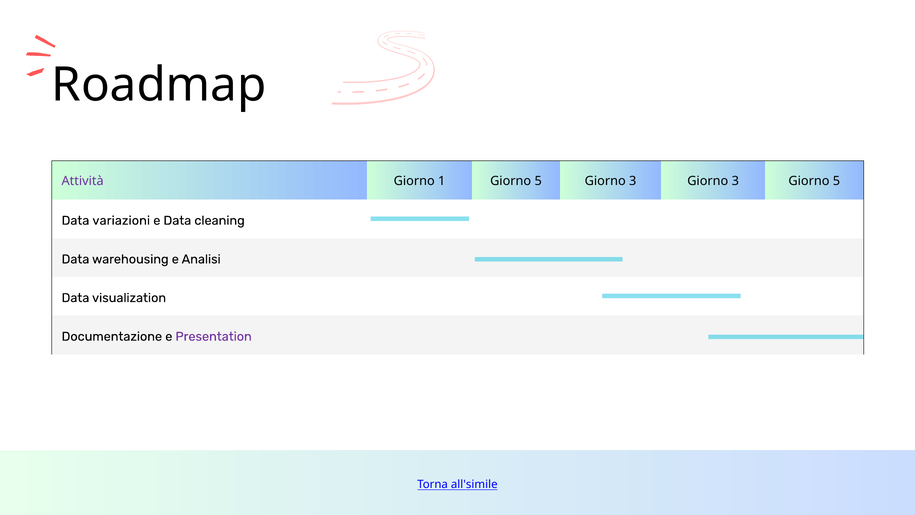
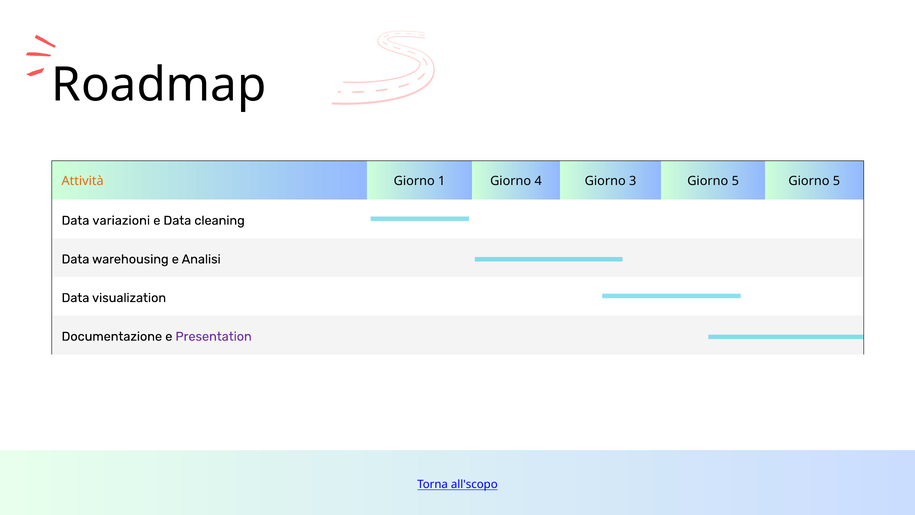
Attività colour: purple -> orange (83, 181)
1 Giorno 5: 5 -> 4 (538, 181)
3 Giorno 3: 3 -> 5 (735, 181)
all'simile: all'simile -> all'scopo (474, 484)
